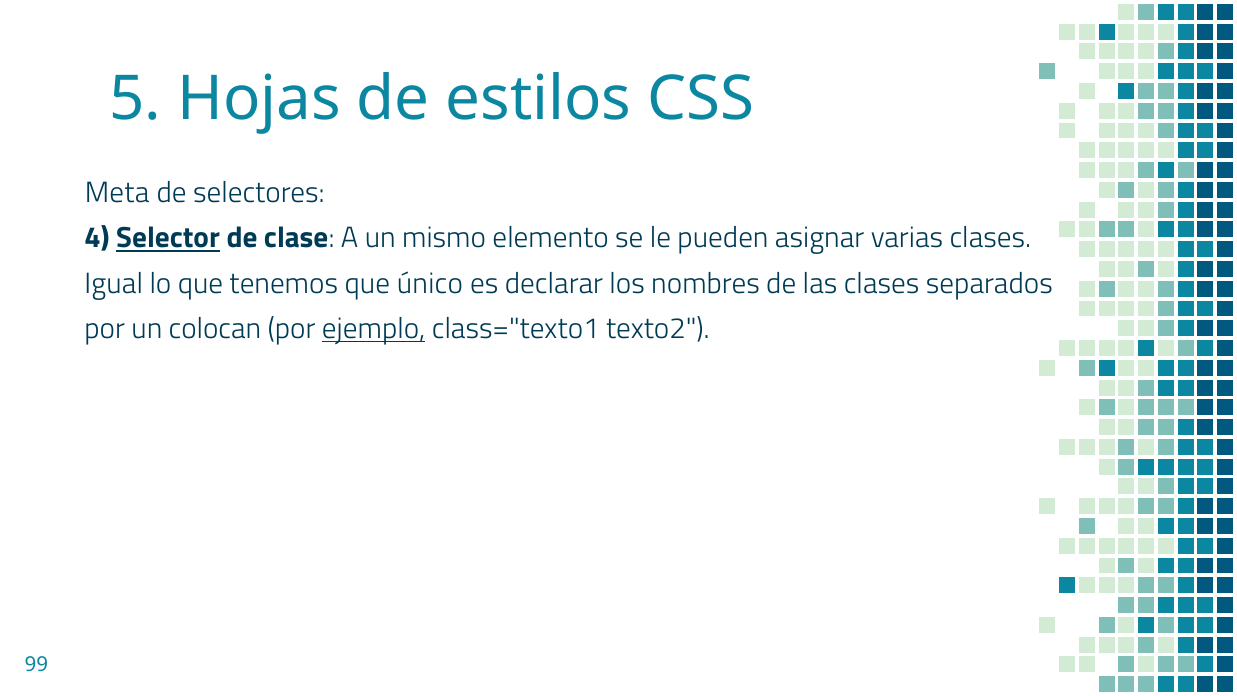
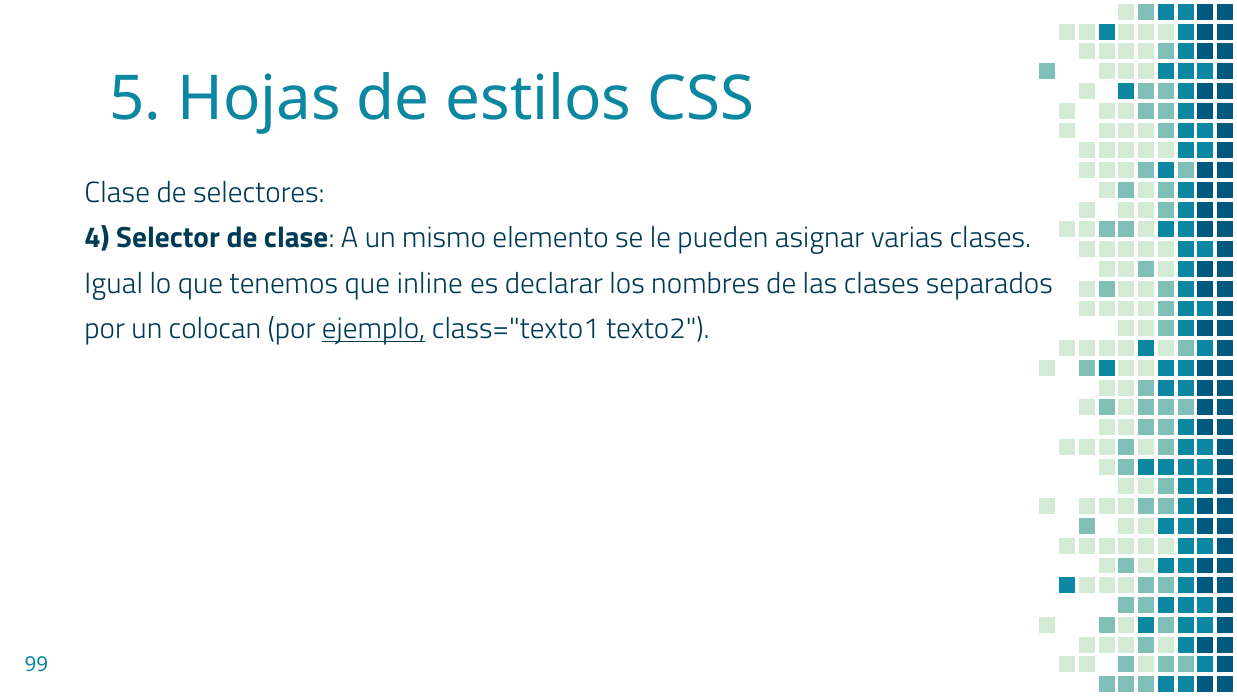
Meta: Meta -> Clase (117, 193)
Selector underline: present -> none (168, 238)
único: único -> inline (430, 283)
